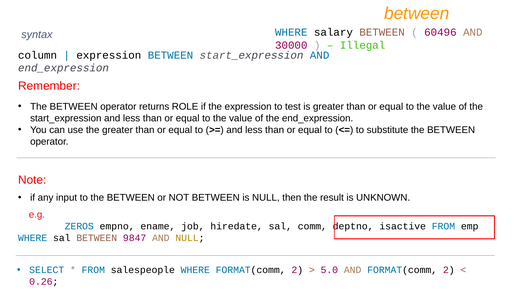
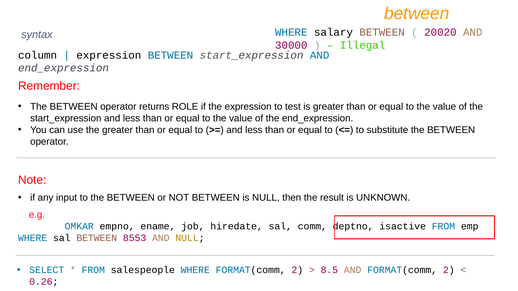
60496: 60496 -> 20020 (440, 32)
ZEROS: ZEROS -> OMKAR (79, 226)
9847: 9847 -> 8553 (135, 238)
5.0: 5.0 -> 8.5 (329, 270)
